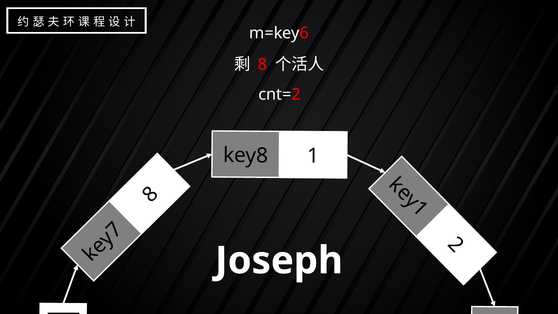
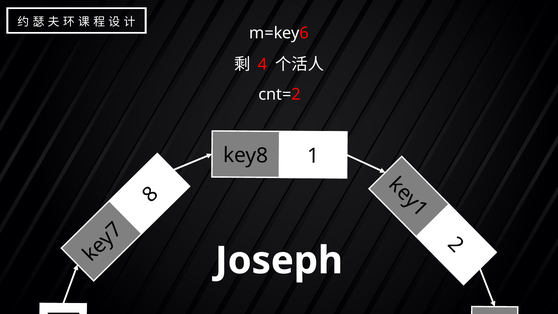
8: 8 -> 4 (262, 64)
